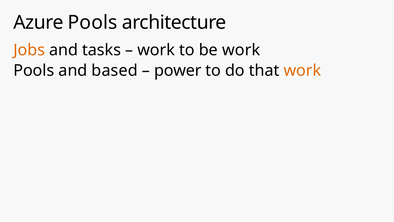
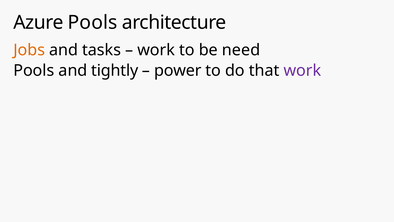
be work: work -> need (241, 50)
based: based -> tightly (115, 71)
work colour: orange -> purple (302, 71)
